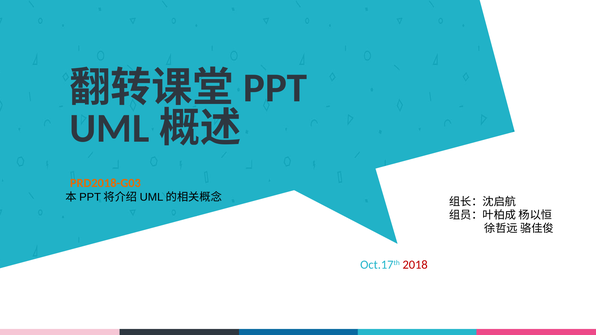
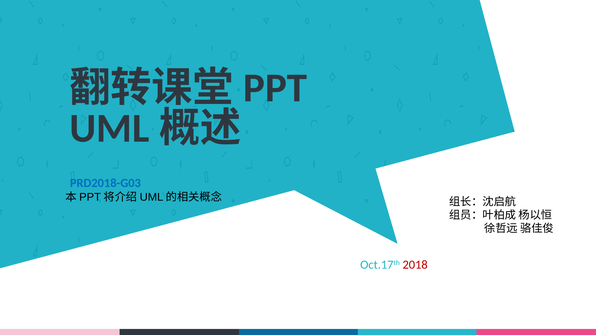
PRD2018-G03 colour: orange -> blue (105, 183)
